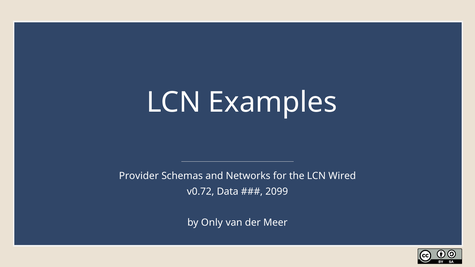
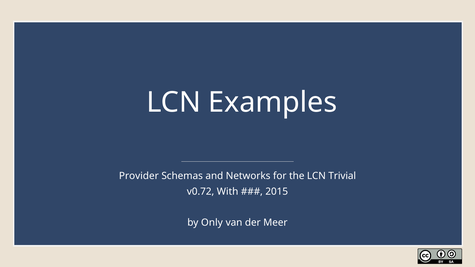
Wired: Wired -> Trivial (342, 176)
Data: Data -> With (228, 192)
2099: 2099 -> 2015 (277, 192)
